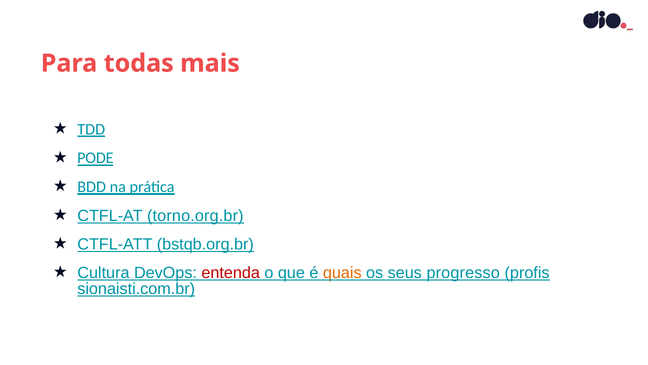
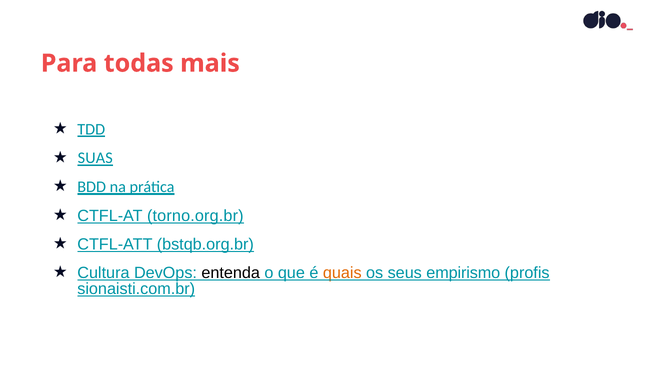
PODE: PODE -> SUAS (95, 158)
entenda colour: red -> black (231, 272)
progresso: progresso -> empirismo (463, 272)
